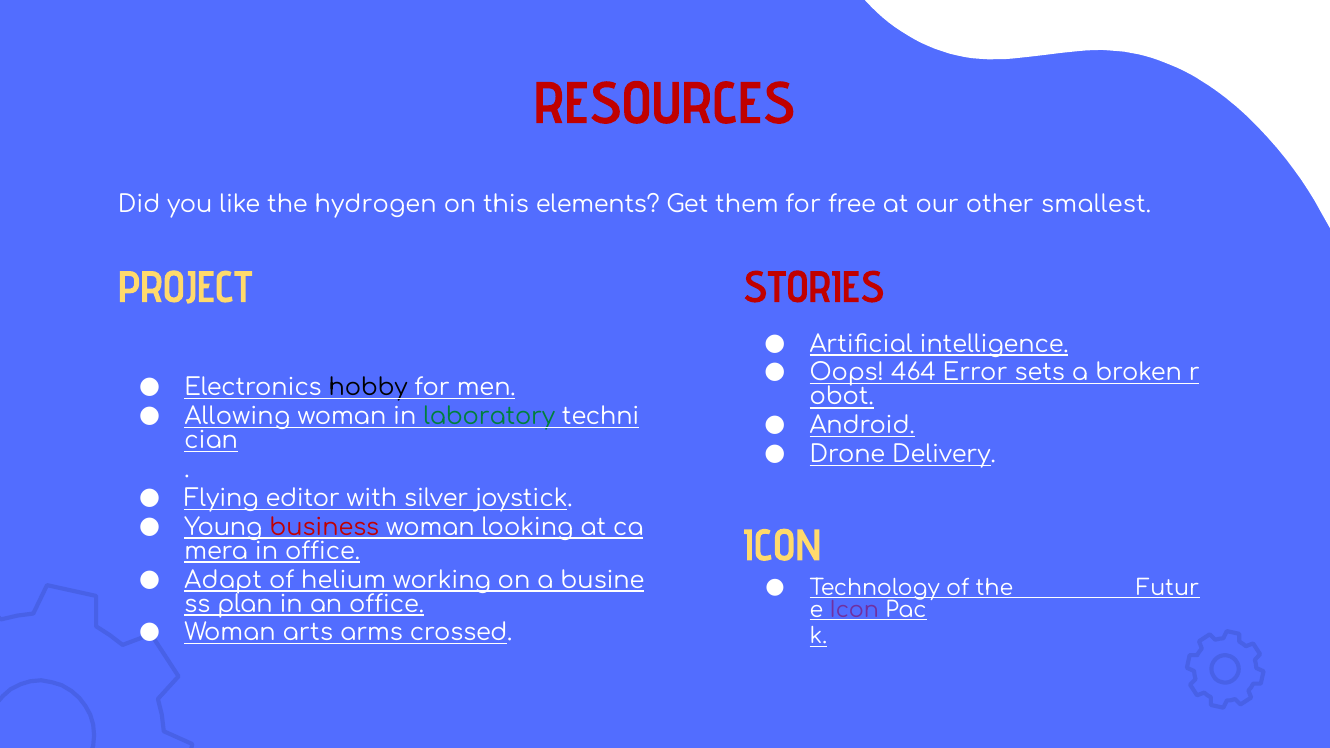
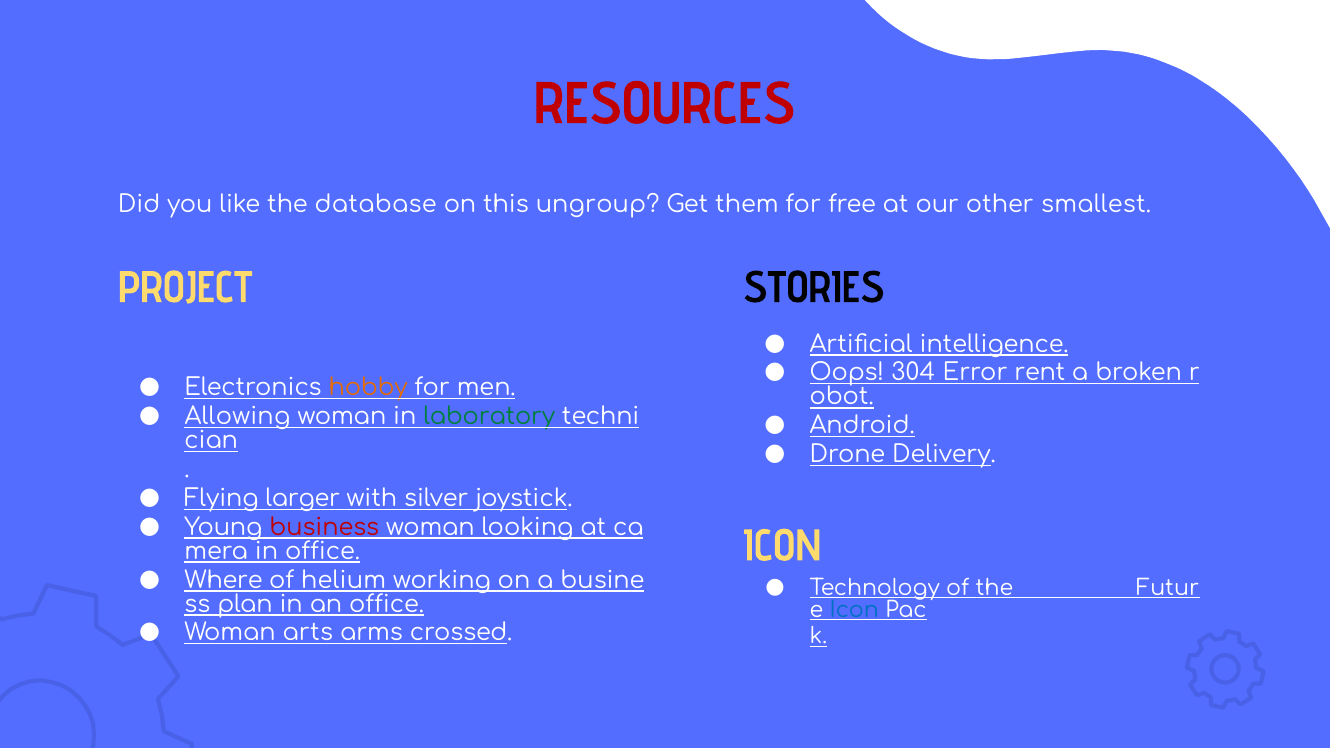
hydrogen: hydrogen -> database (376, 205)
elements: elements -> ungroup (598, 205)
STORIES colour: red -> black (814, 287)
464: 464 -> 304 (913, 373)
sets: sets -> rent (1040, 373)
hobby colour: black -> orange (368, 388)
editor: editor -> larger (303, 498)
Adapt: Adapt -> Where (223, 580)
Icon colour: purple -> blue (854, 610)
